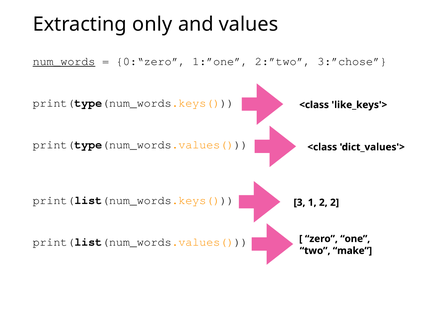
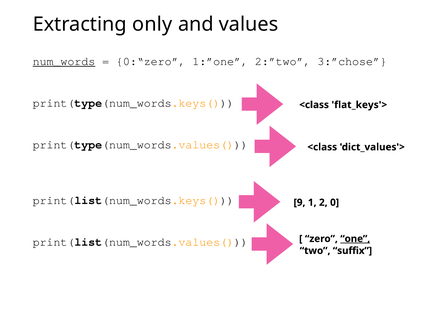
like_keys'>: like_keys'> -> flat_keys'> (359, 105)
3: 3 -> 9 (299, 202)
2 2: 2 -> 0 (335, 202)
one underline: none -> present (355, 239)
make: make -> suffix (352, 251)
